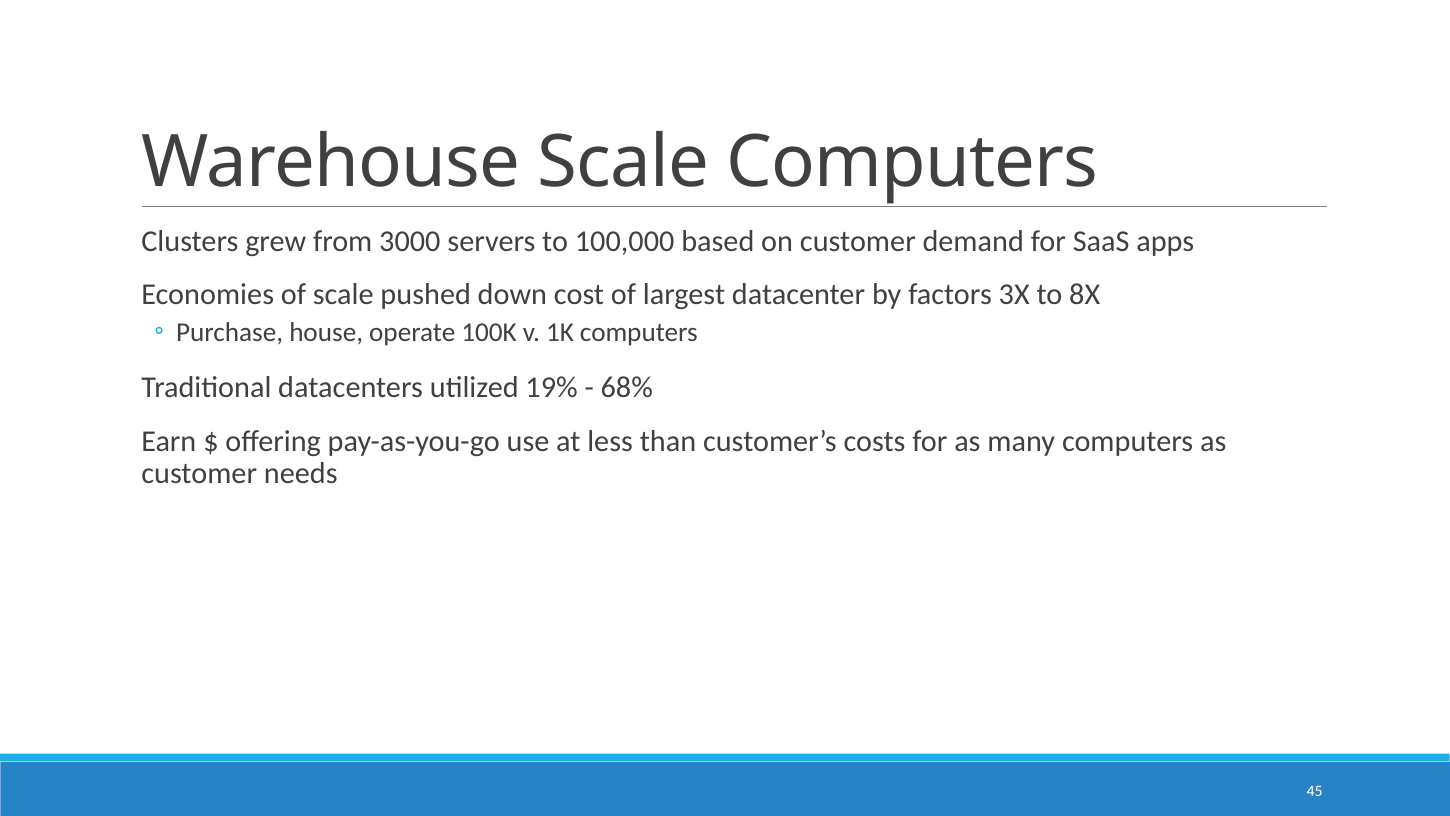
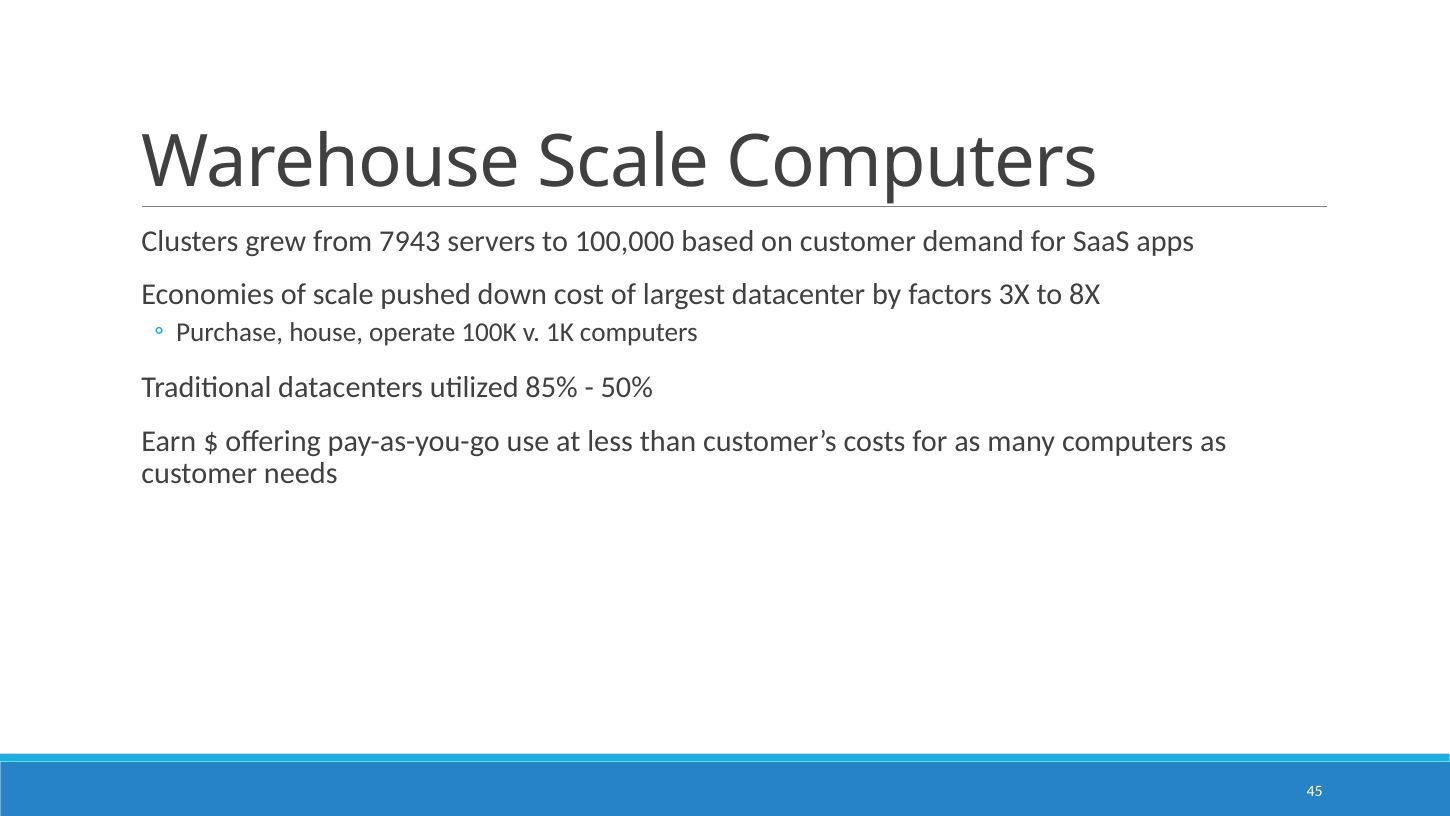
3000: 3000 -> 7943 (410, 241)
19%: 19% -> 85% (552, 387)
68%: 68% -> 50% (627, 387)
